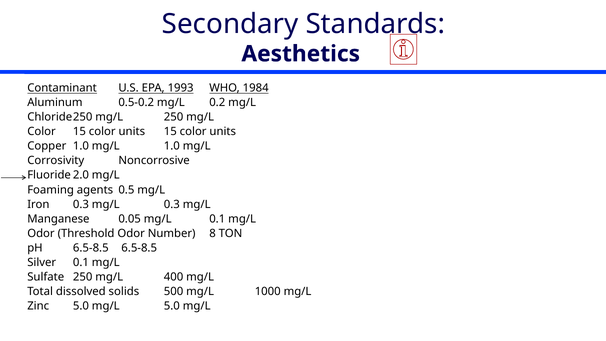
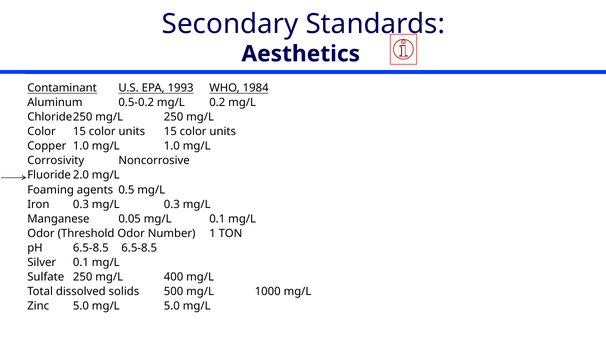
8: 8 -> 1 (213, 233)
